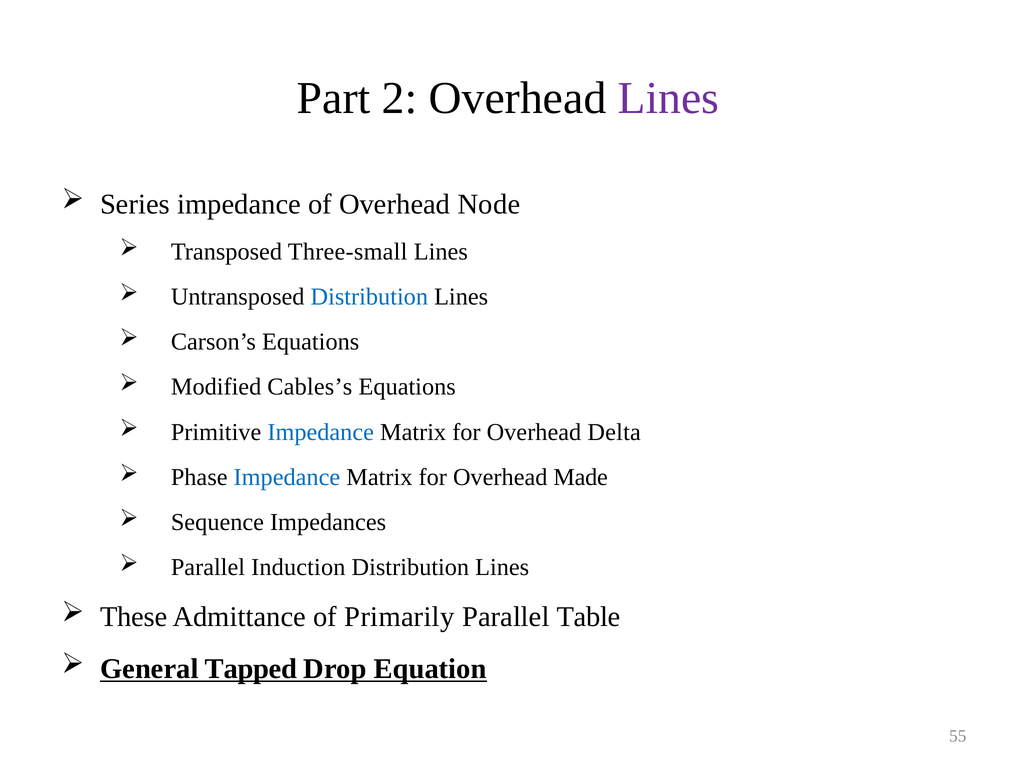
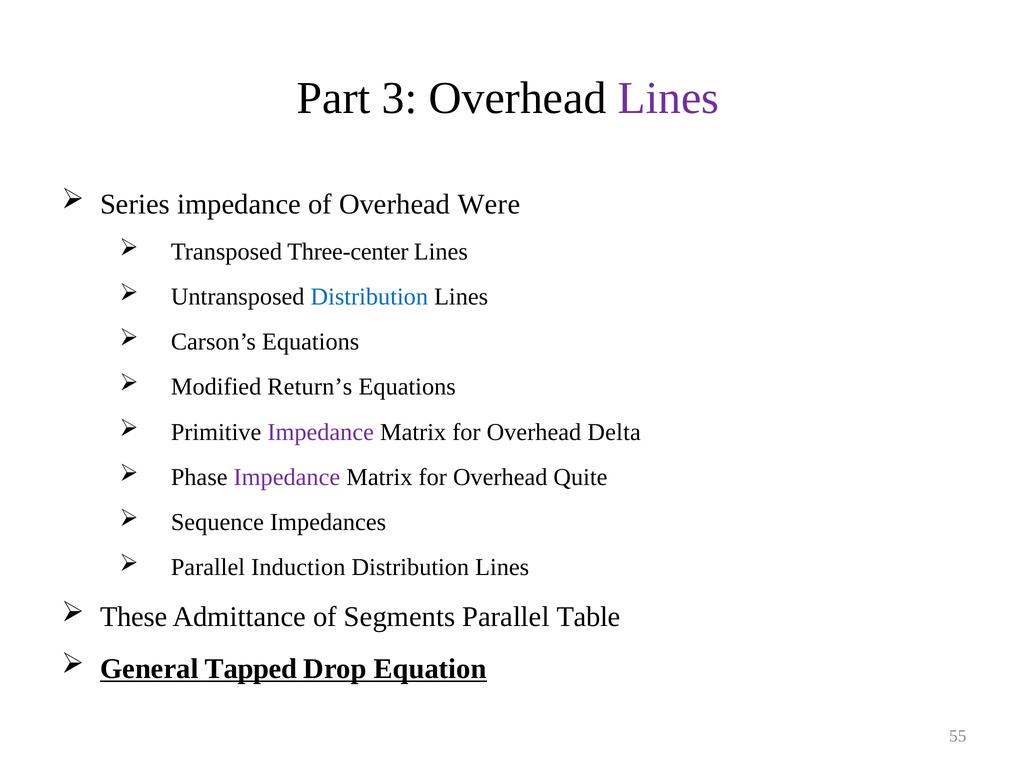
2: 2 -> 3 (399, 98)
Node: Node -> Were (489, 204)
Three-small: Three-small -> Three-center (348, 252)
Cables’s: Cables’s -> Return’s (310, 387)
Impedance colour: blue -> purple (321, 432)
Impedance colour: blue -> purple (287, 477)
Made: Made -> Quite (580, 477)
Primarily: Primarily -> Segments (400, 617)
